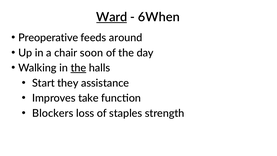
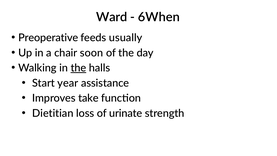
Ward underline: present -> none (112, 17)
around: around -> usually (126, 38)
they: they -> year (68, 83)
Blockers: Blockers -> Dietitian (53, 113)
staples: staples -> urinate (126, 113)
